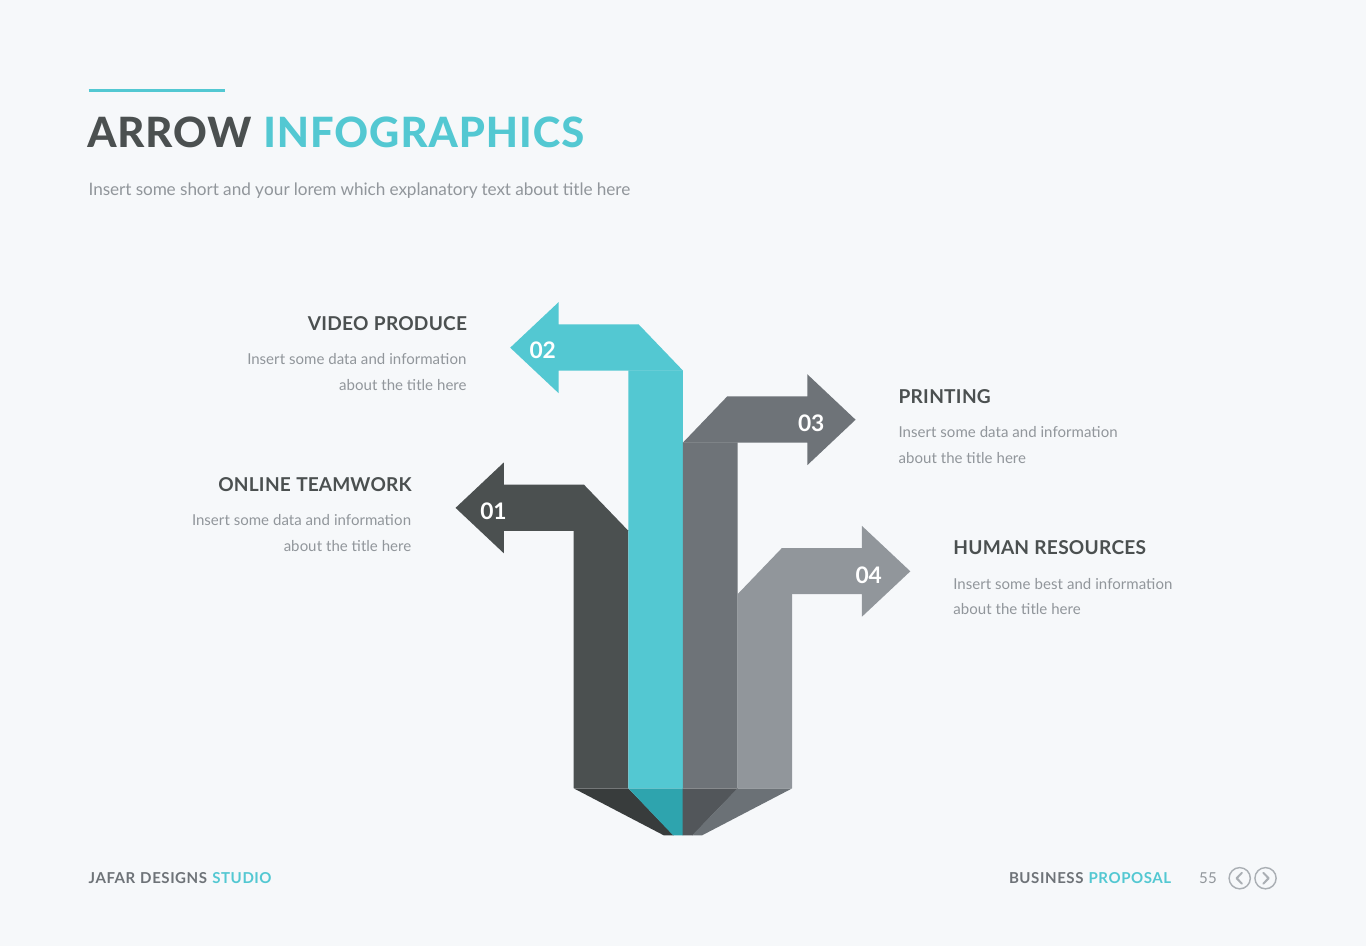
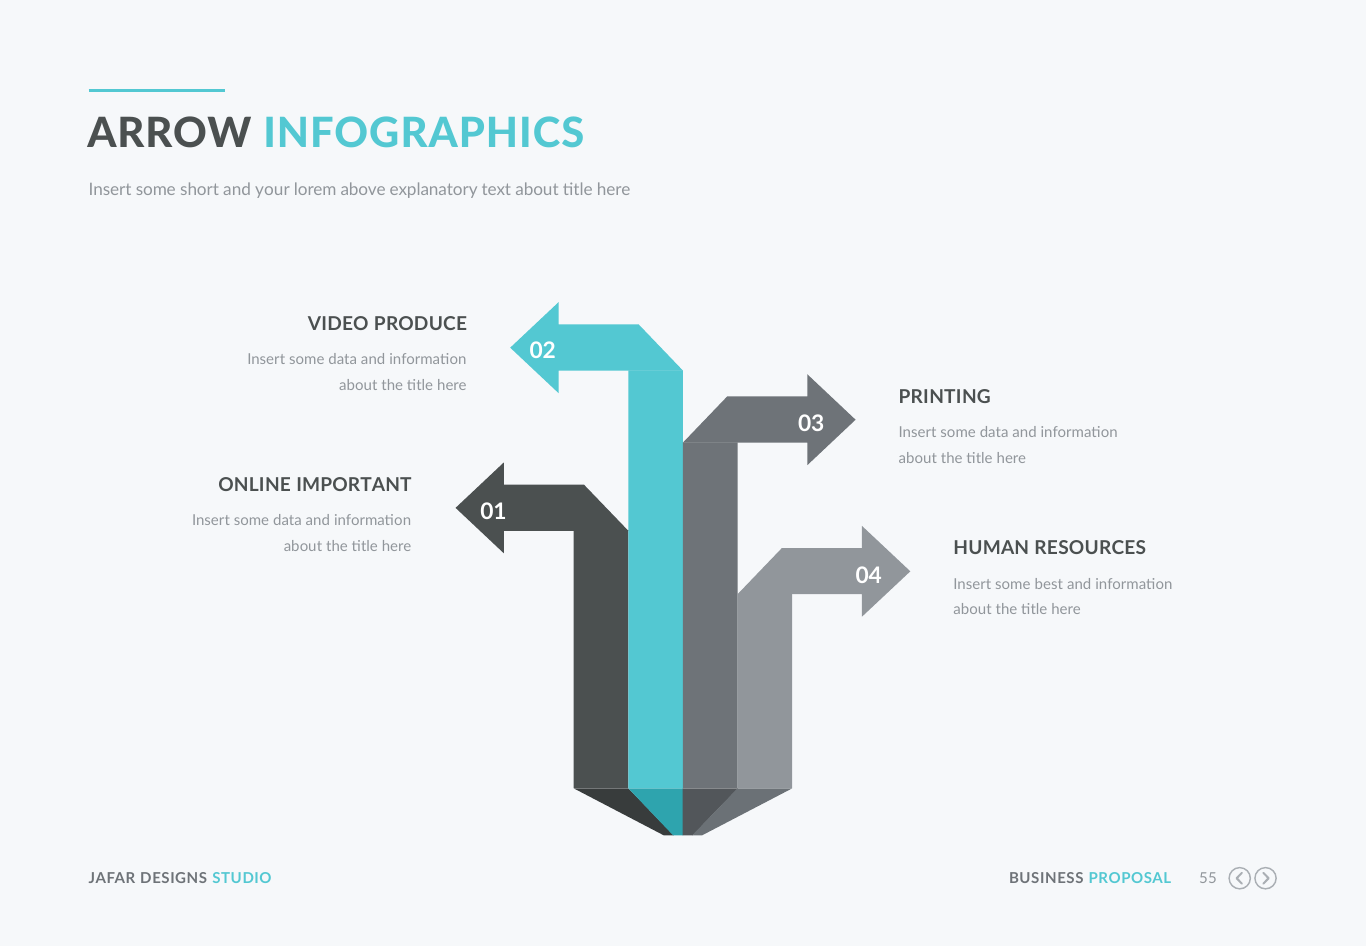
which: which -> above (363, 190)
TEAMWORK: TEAMWORK -> IMPORTANT (354, 485)
